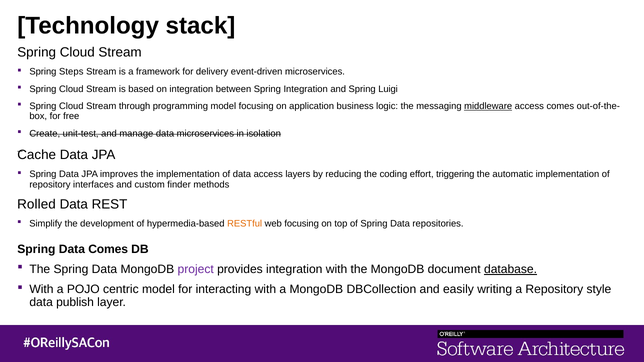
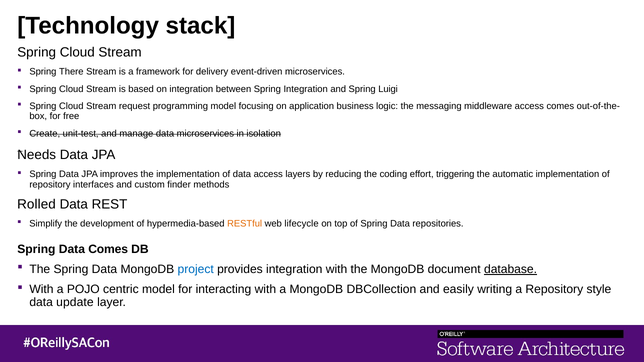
Steps: Steps -> There (71, 72)
through: through -> request (135, 106)
middleware underline: present -> none (488, 106)
Cache: Cache -> Needs (37, 155)
web focusing: focusing -> lifecycle (302, 224)
project colour: purple -> blue (196, 269)
publish: publish -> update (75, 303)
